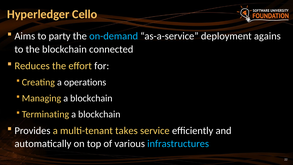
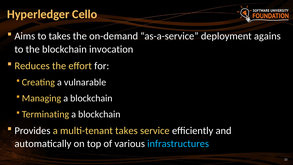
to party: party -> takes (60, 36)
on-demand colour: light blue -> white (114, 36)
connected: connected -> invocation (111, 49)
operations: operations -> vulnarable (85, 82)
